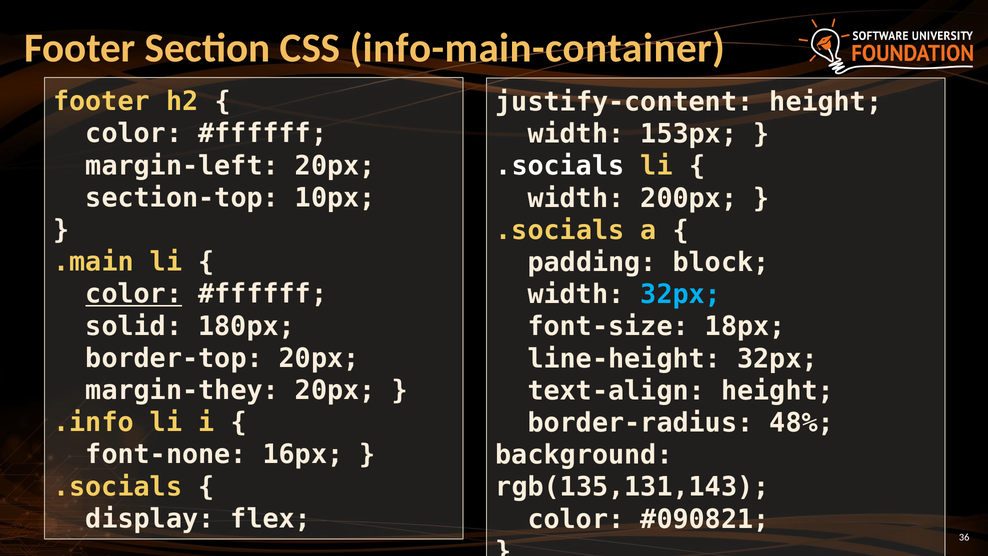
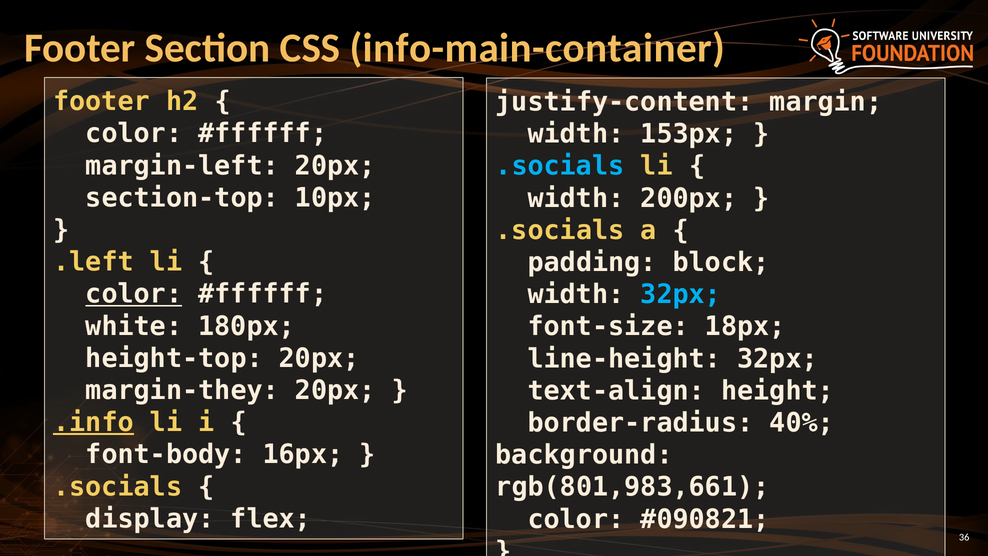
justify-content height: height -> margin (826, 102)
.socials colour: white -> light blue (560, 166)
.main: .main -> .left (93, 262)
solid: solid -> white (134, 326)
border-top: border-top -> height-top (174, 358)
.info underline: none -> present (93, 422)
48%: 48% -> 40% (802, 423)
font-none: font-none -> font-body (166, 455)
rgb(135,131,143: rgb(135,131,143 -> rgb(801,983,661 (632, 487)
